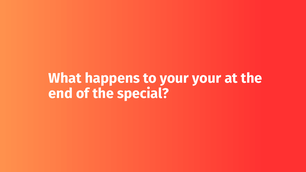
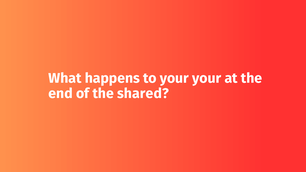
special: special -> shared (143, 94)
